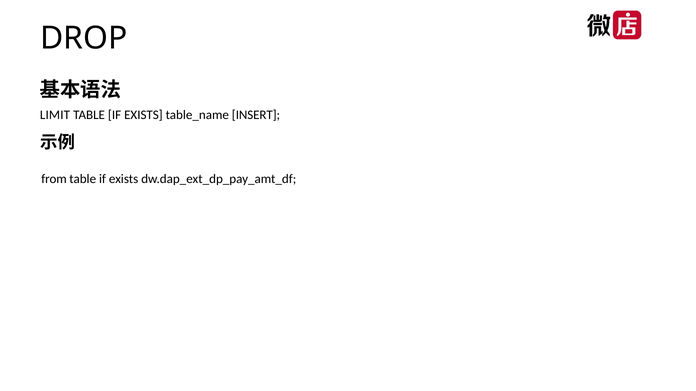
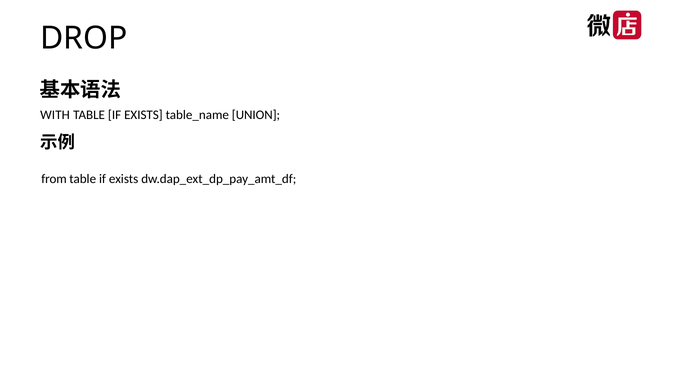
LIMIT: LIMIT -> WITH (55, 115)
INSERT: INSERT -> UNION (256, 115)
